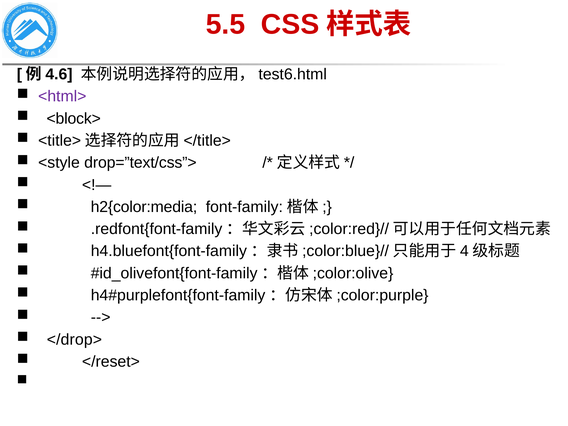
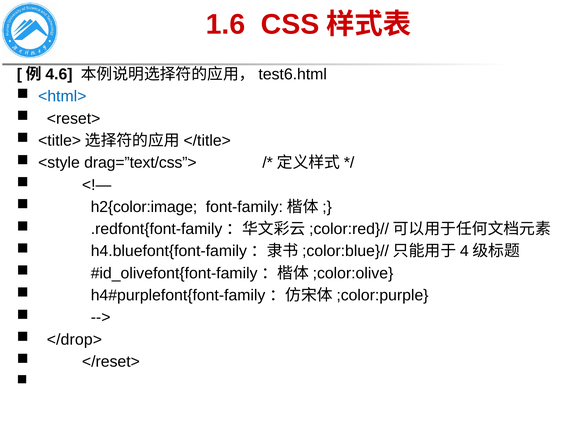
5.5: 5.5 -> 1.6 (226, 24)
<html> colour: purple -> blue (62, 96)
<block>: <block> -> <reset> (74, 119)
drop=”text/css”>: drop=”text/css”> -> drag=”text/css”> (140, 163)
h2{color:media: h2{color:media -> h2{color:image (144, 207)
